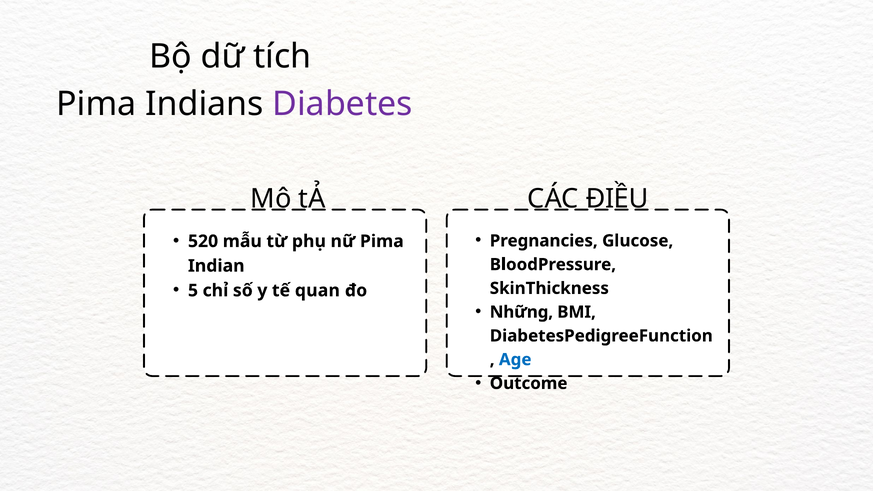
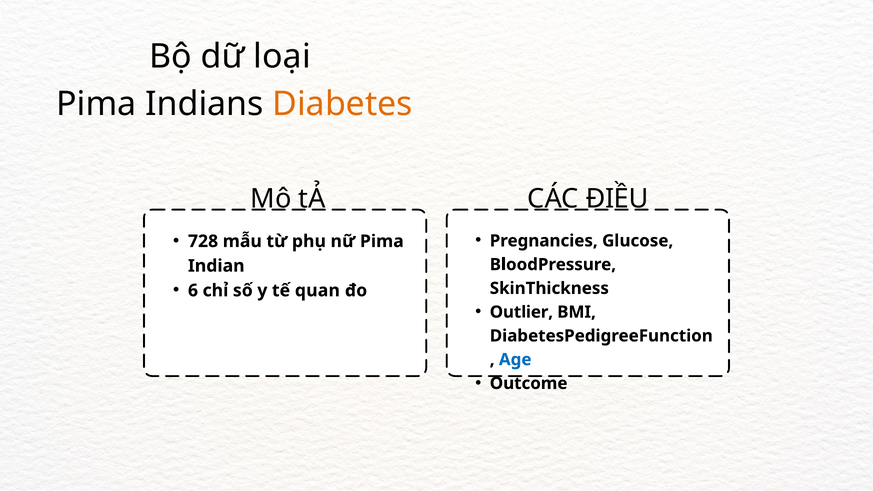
tích: tích -> loại (282, 56)
Diabetes colour: purple -> orange (343, 104)
520: 520 -> 728 (203, 241)
5: 5 -> 6 (193, 291)
Những: Những -> Outlier (521, 312)
